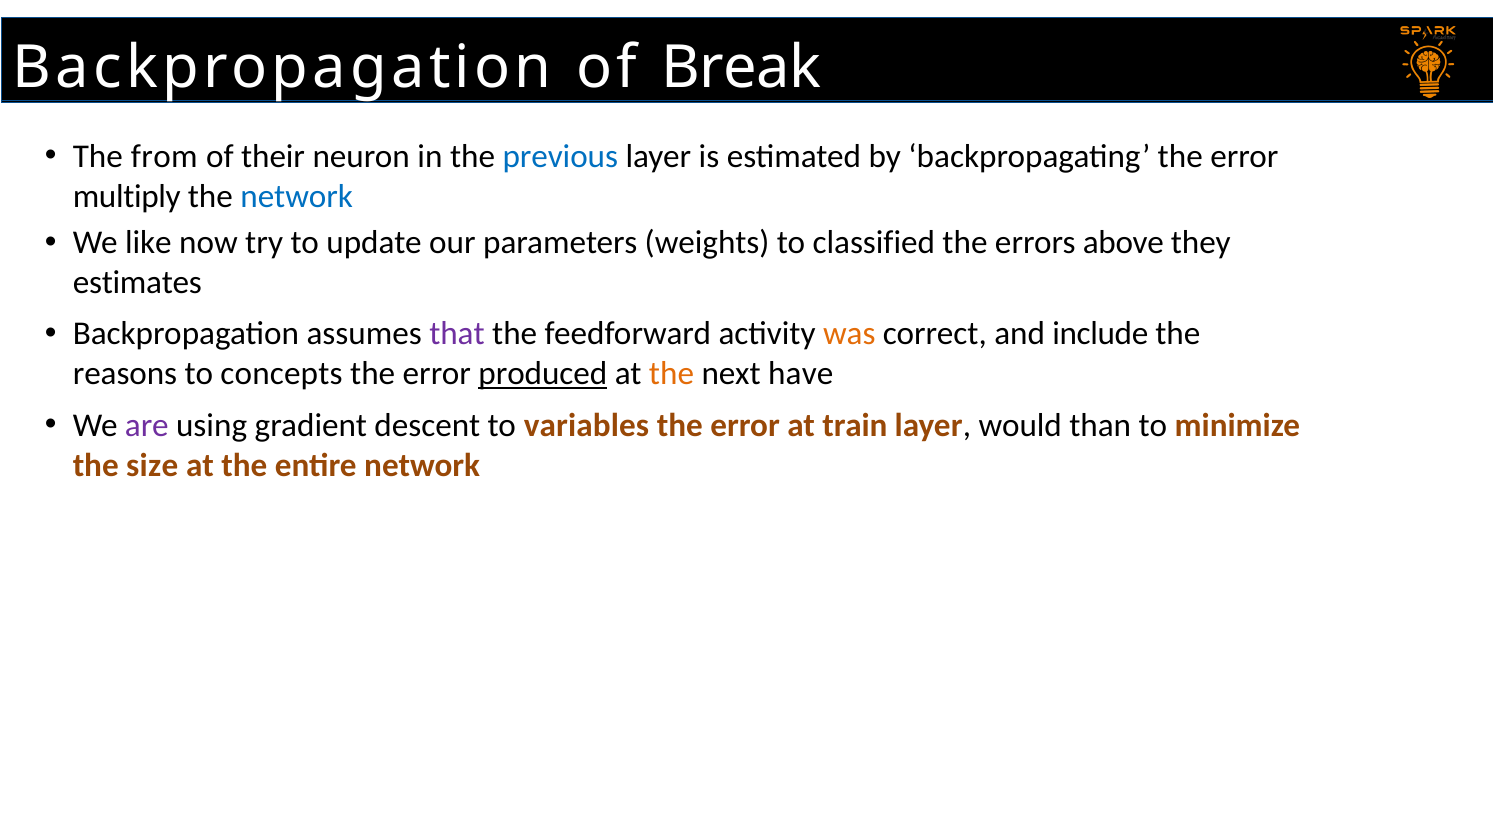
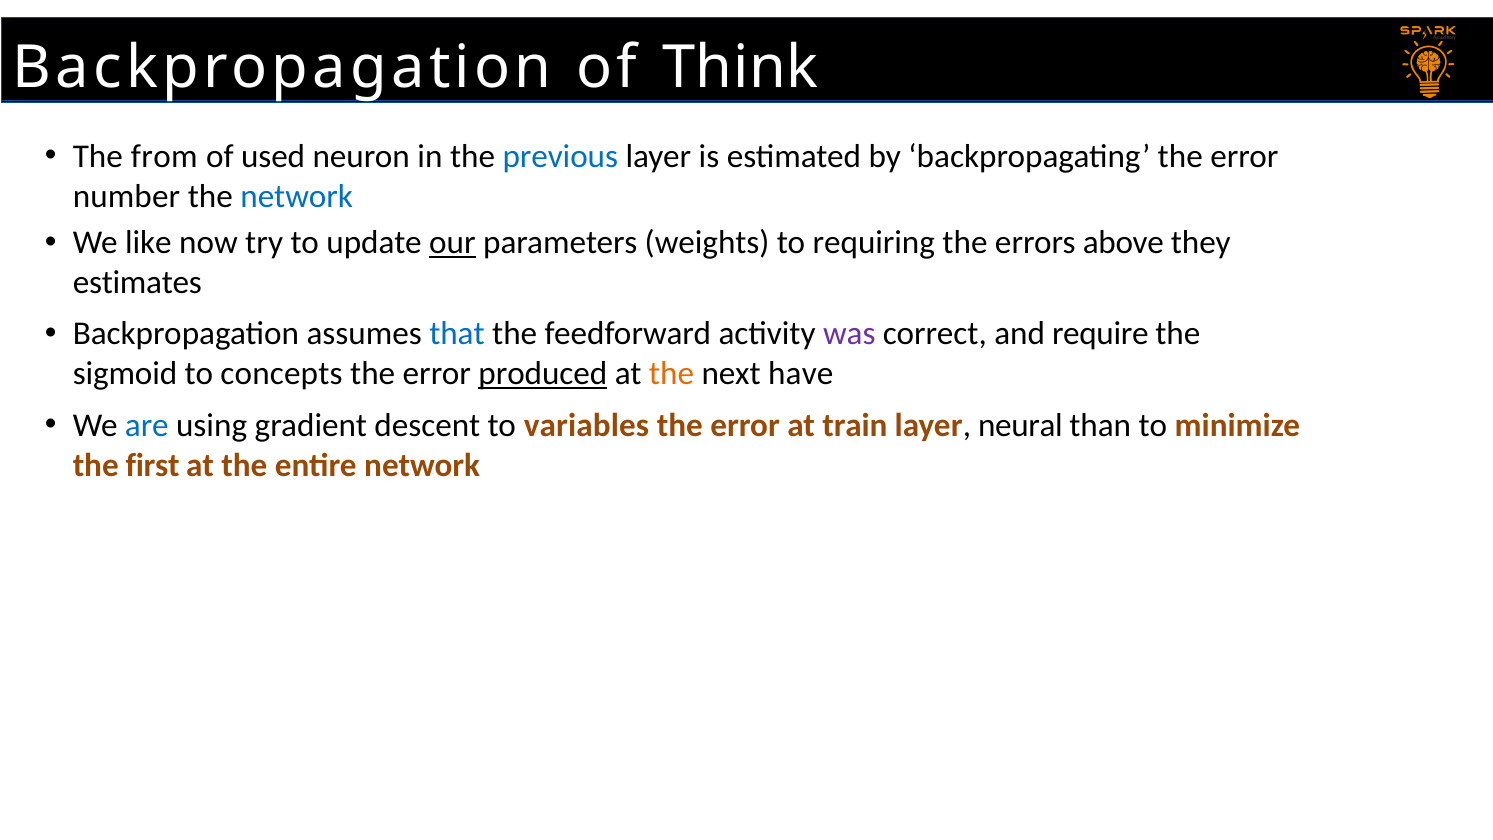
Break: Break -> Think (740, 68)
their: their -> used (273, 157)
multiply: multiply -> number (127, 196)
our underline: none -> present (452, 243)
classified: classified -> requiring (874, 243)
that colour: purple -> blue (457, 334)
was colour: orange -> purple (849, 334)
include: include -> require (1100, 334)
reasons: reasons -> sigmoid (125, 374)
are colour: purple -> blue (147, 426)
would: would -> neural (1020, 426)
size: size -> first (153, 465)
